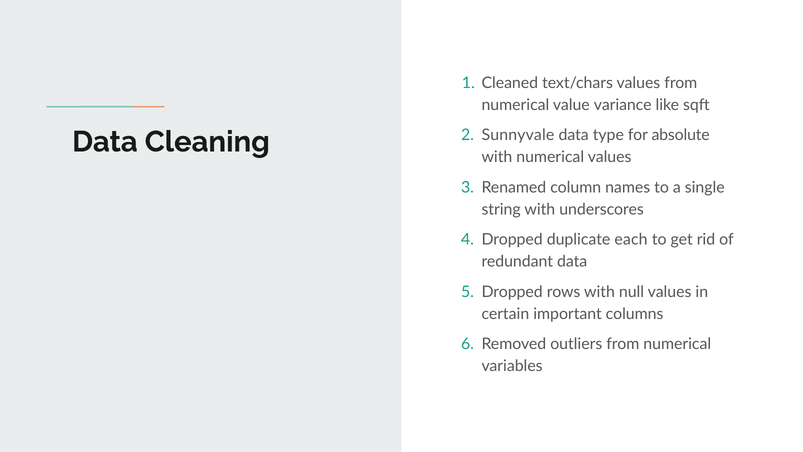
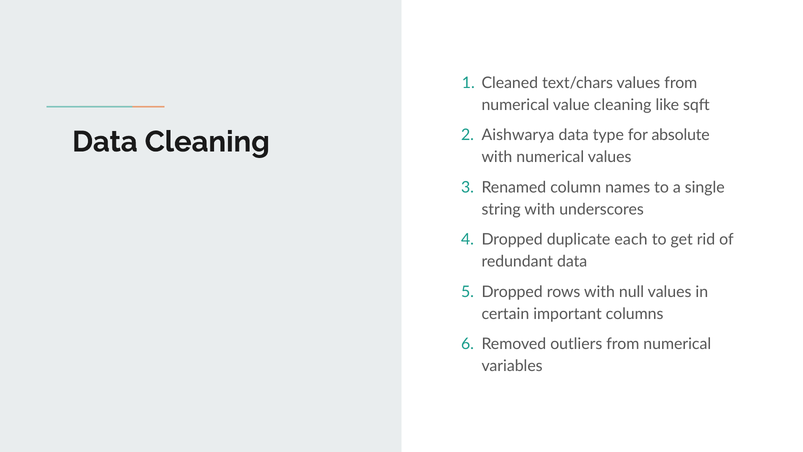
value variance: variance -> cleaning (623, 105)
Sunnyvale: Sunnyvale -> Aishwarya (518, 135)
